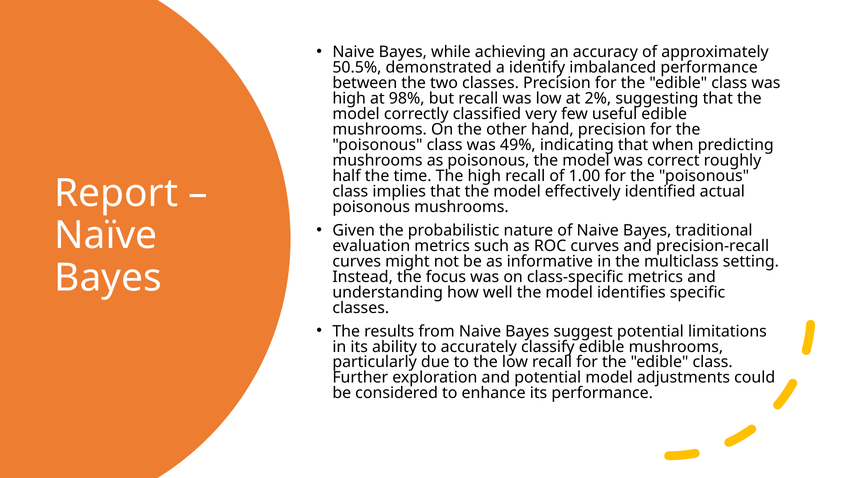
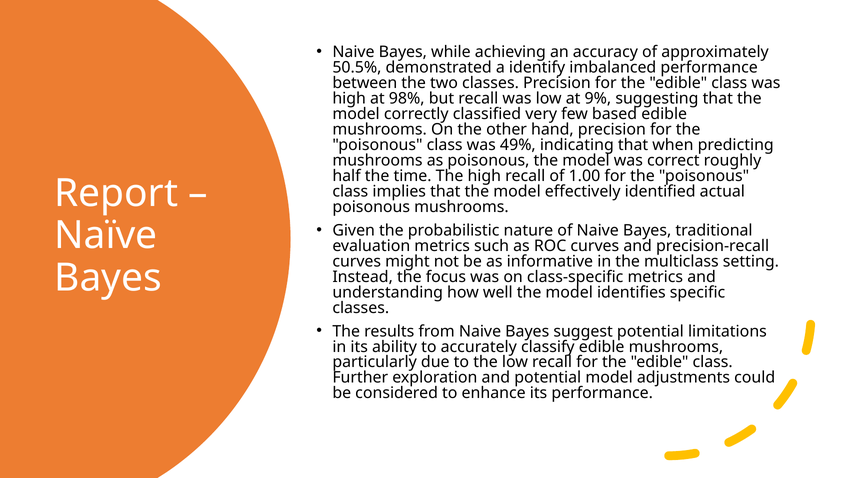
2%: 2% -> 9% (598, 99)
useful: useful -> based (615, 114)
